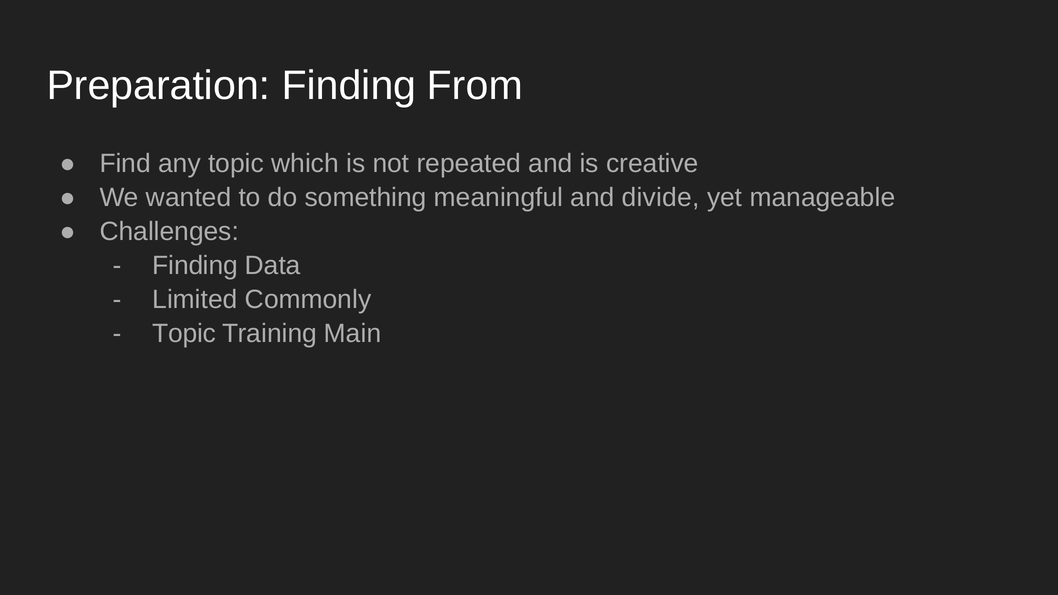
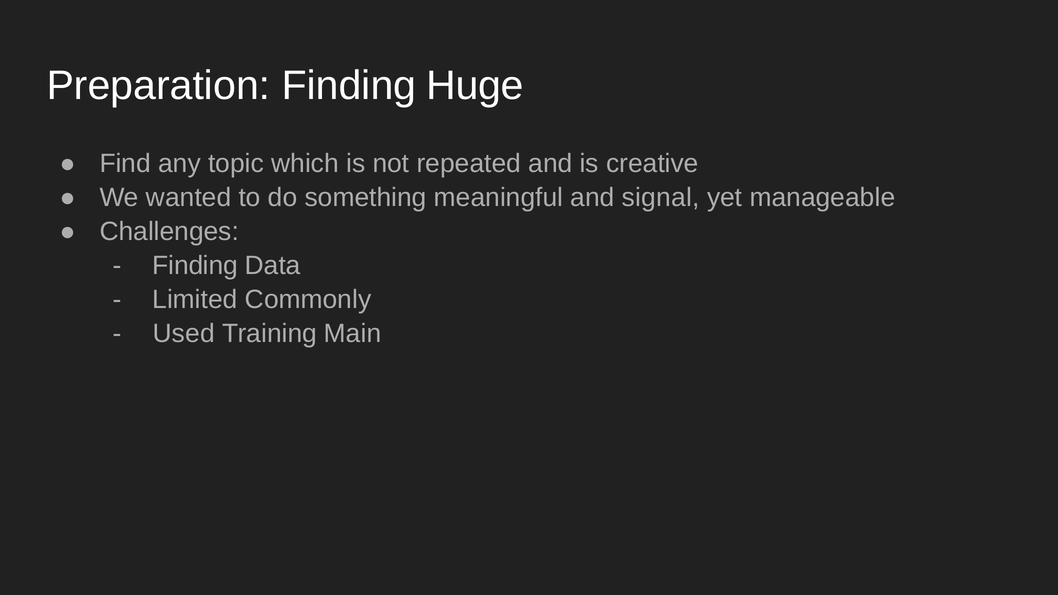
From: From -> Huge (475, 86)
divide: divide -> signal (661, 198)
Topic: Topic -> Used (184, 334)
